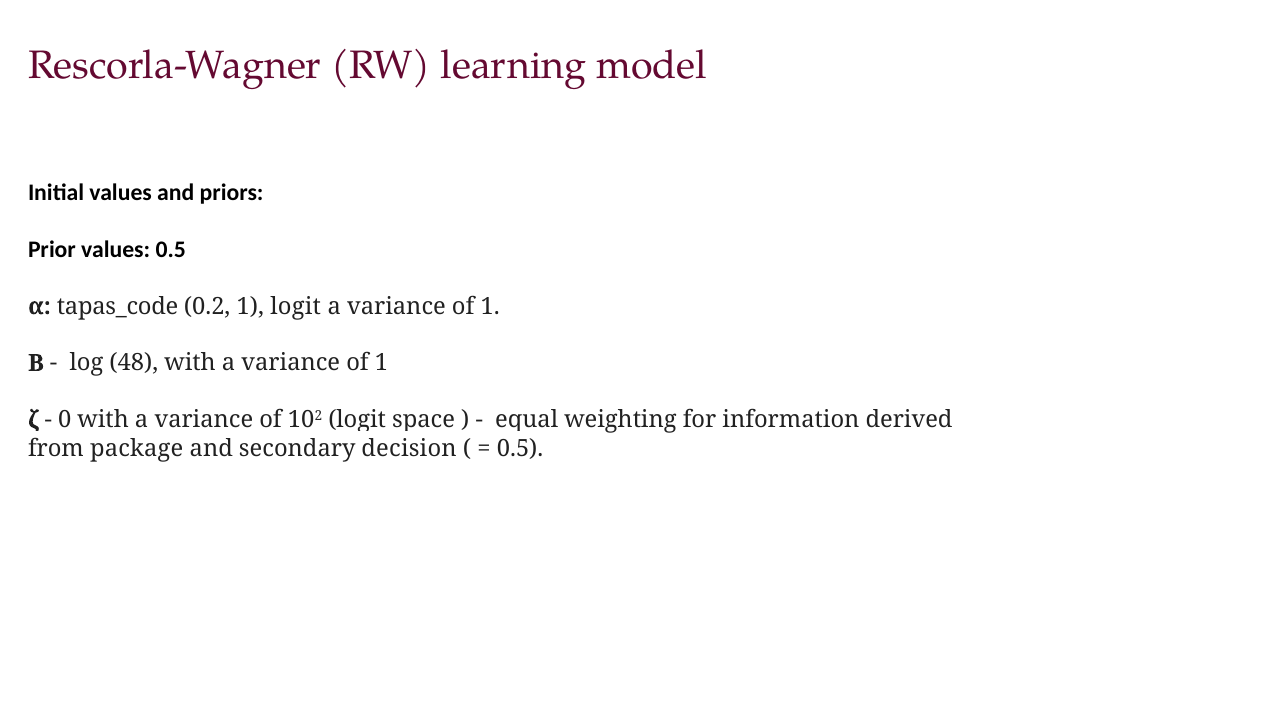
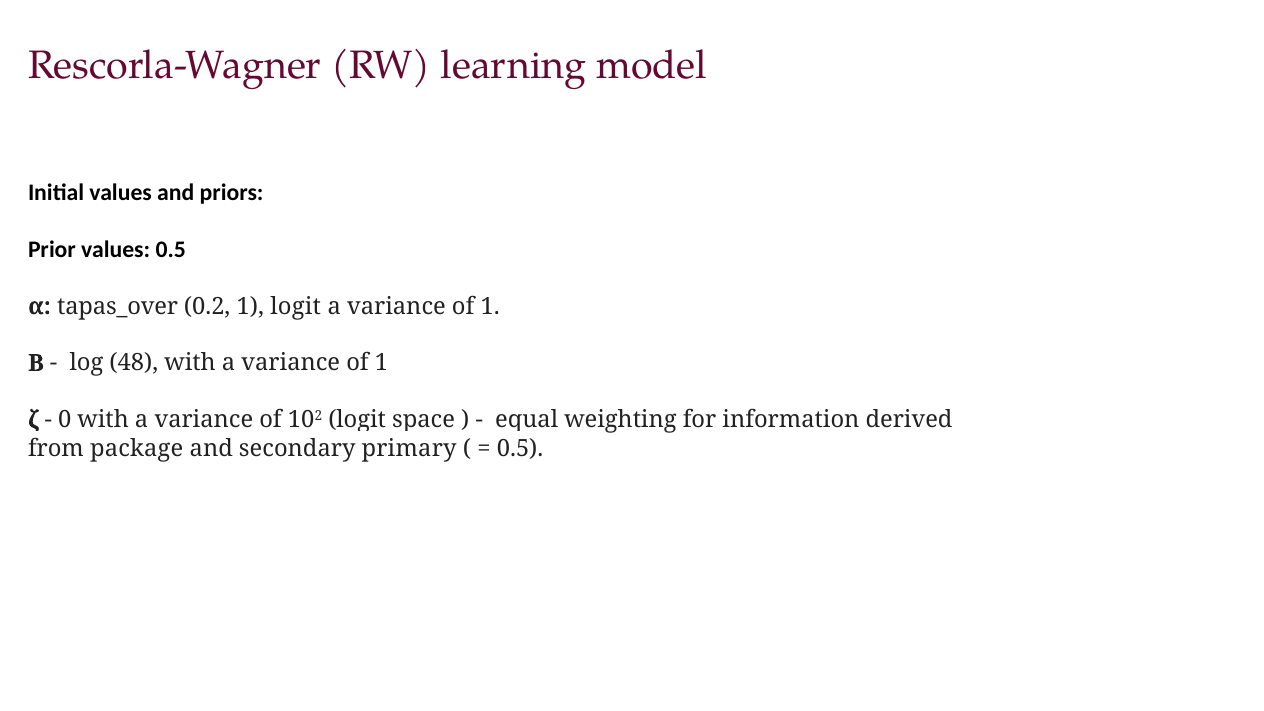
tapas_code: tapas_code -> tapas_over (118, 306)
decision: decision -> primary (409, 448)
